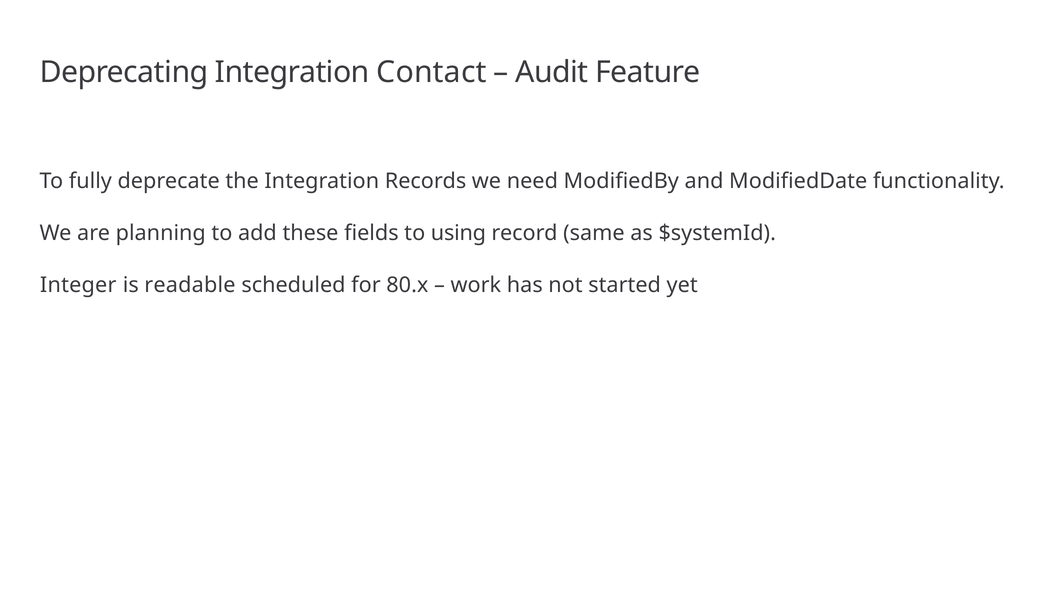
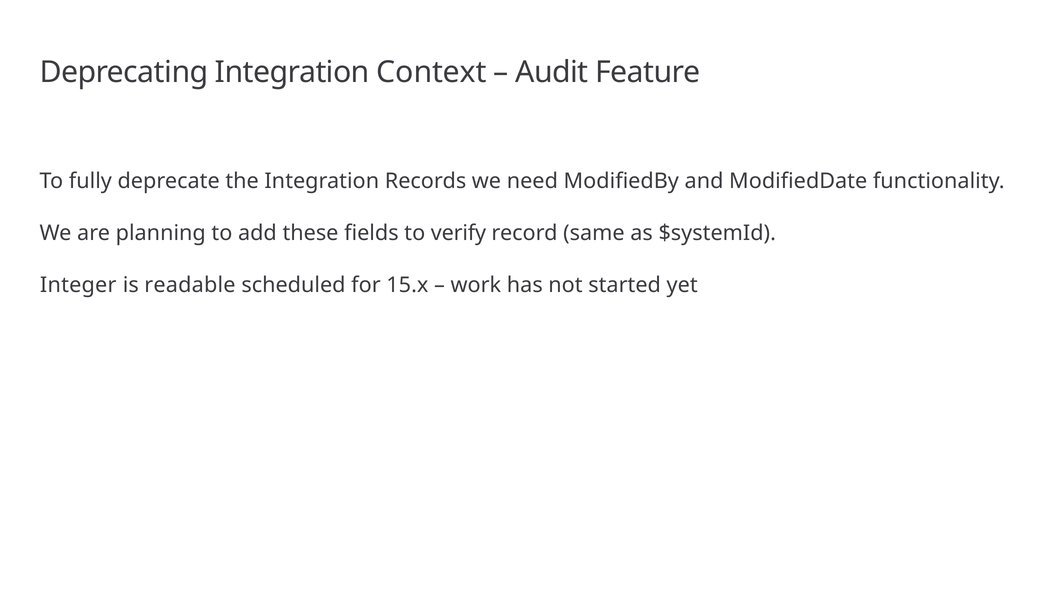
Contact: Contact -> Context (432, 72)
using: using -> verify (458, 233)
80.x: 80.x -> 15.x (407, 285)
